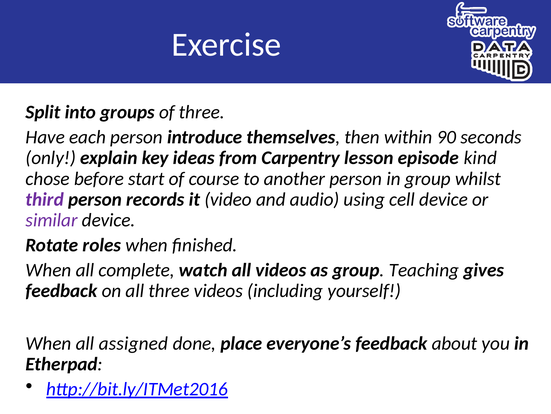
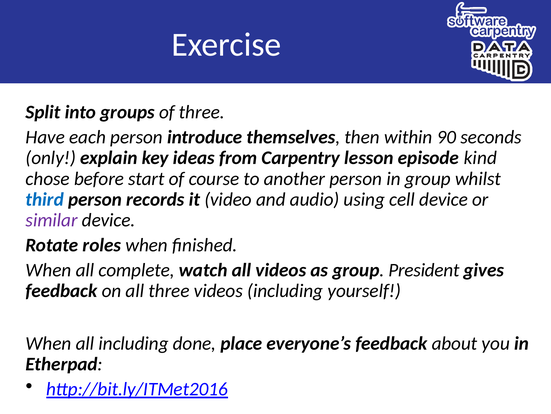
third colour: purple -> blue (45, 199)
Teaching: Teaching -> President (424, 270)
all assigned: assigned -> including (134, 343)
